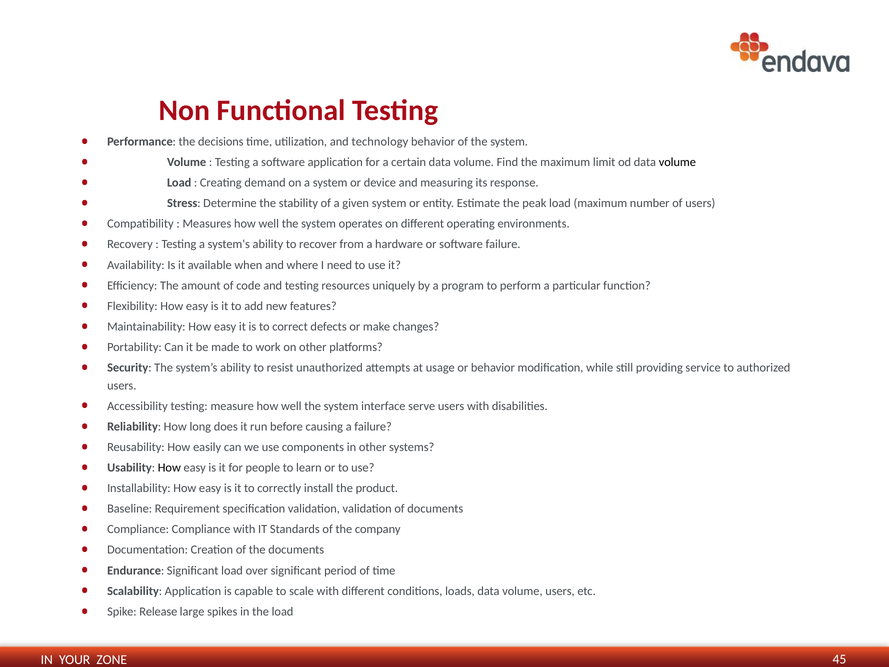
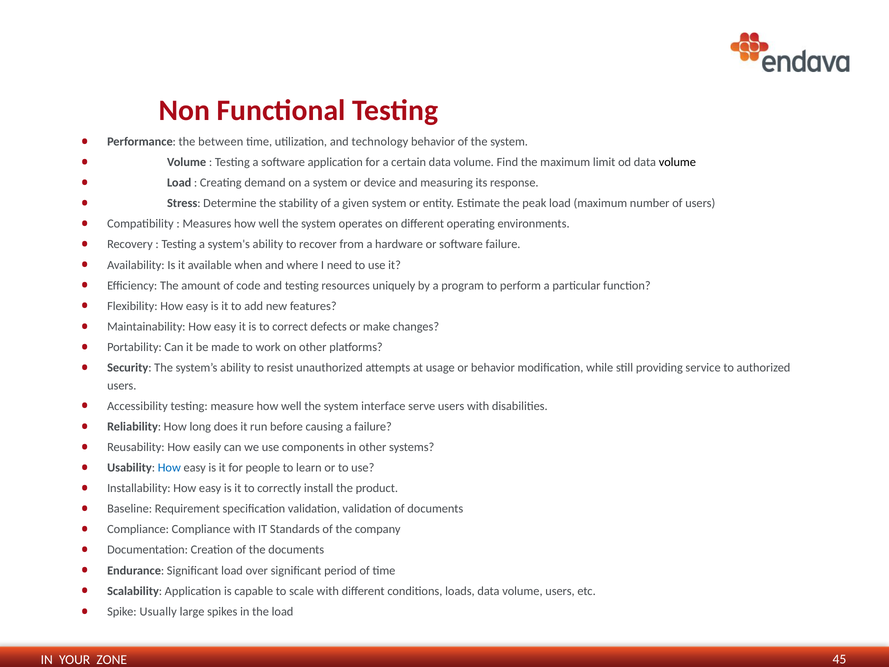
decisions: decisions -> between (221, 142)
How colour: black -> blue (169, 468)
Release: Release -> Usually (158, 611)
